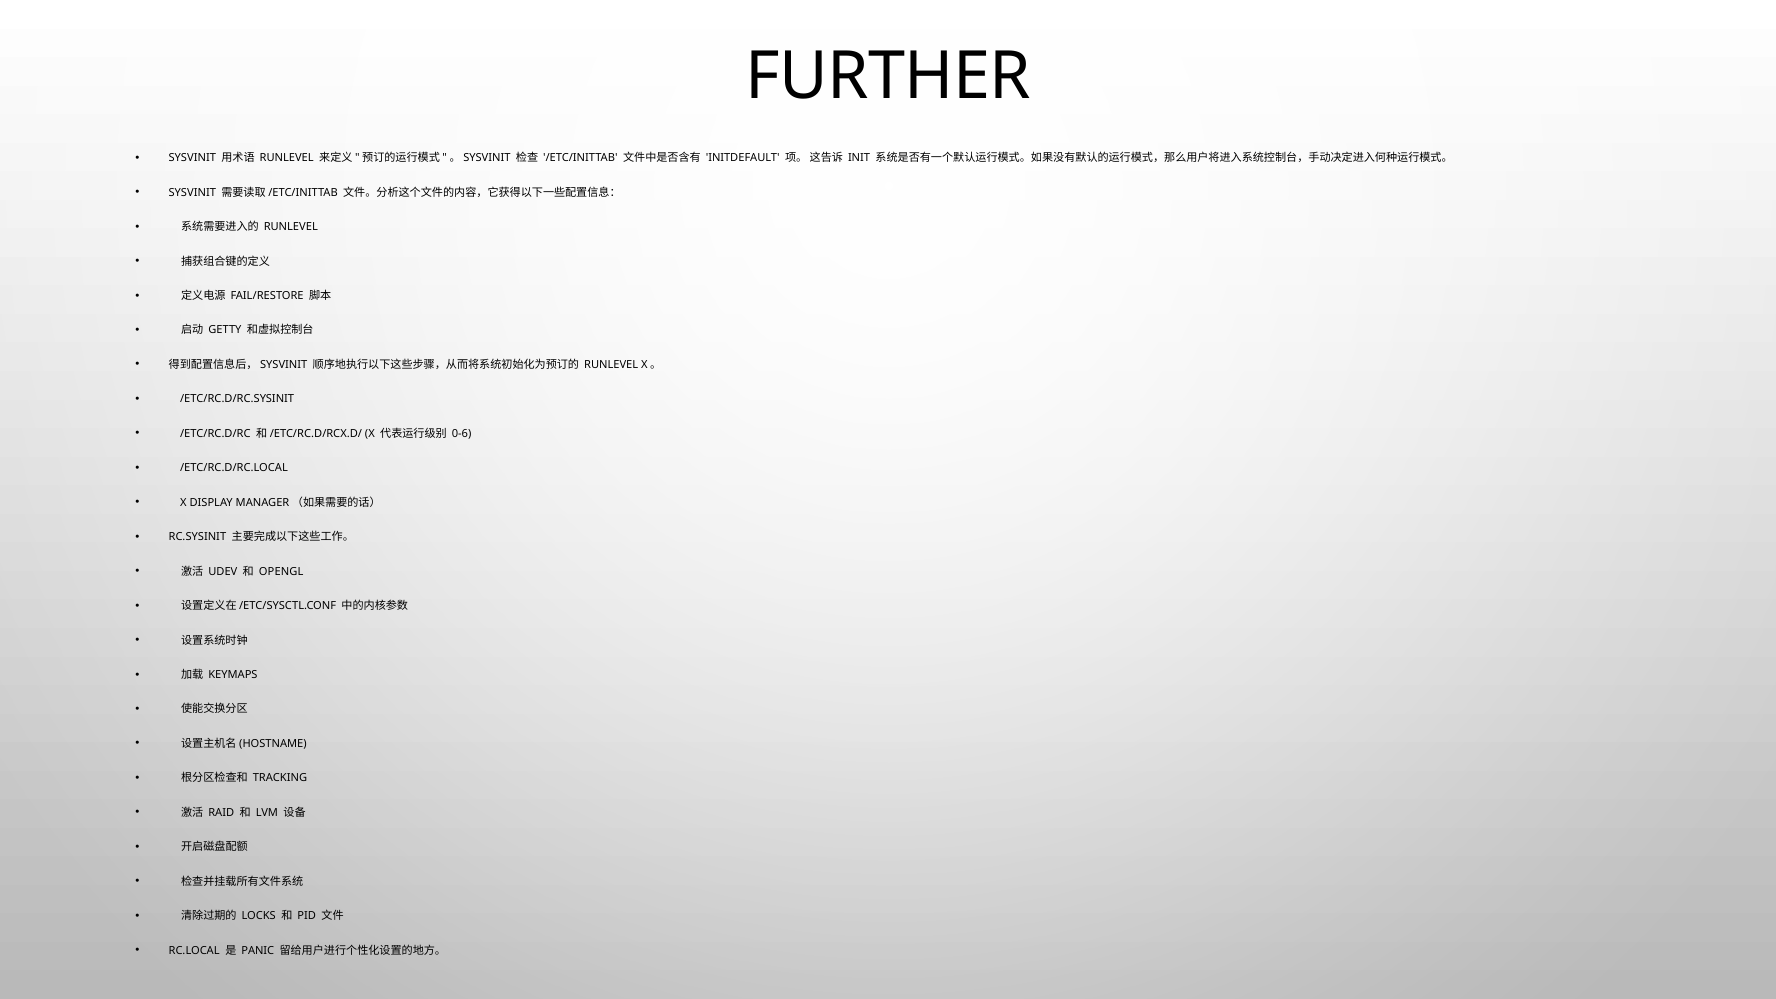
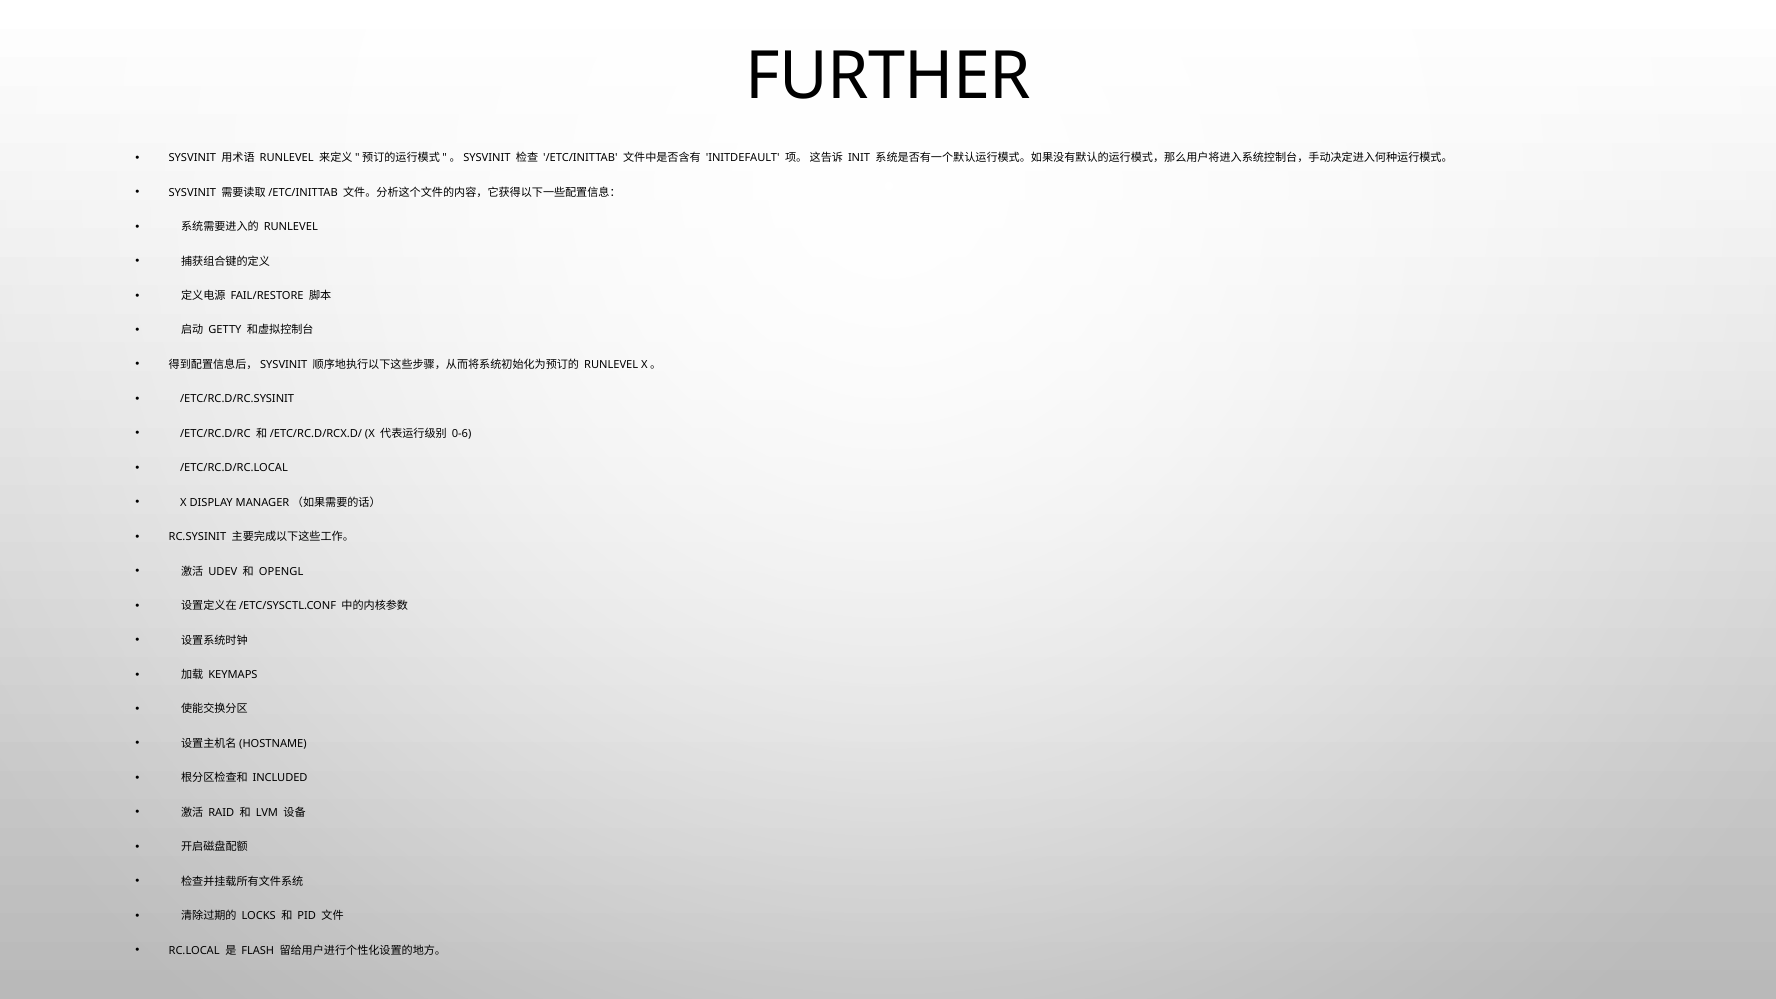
TRACKING: TRACKING -> INCLUDED (280, 778)
PANIC: PANIC -> FLASH (258, 950)
